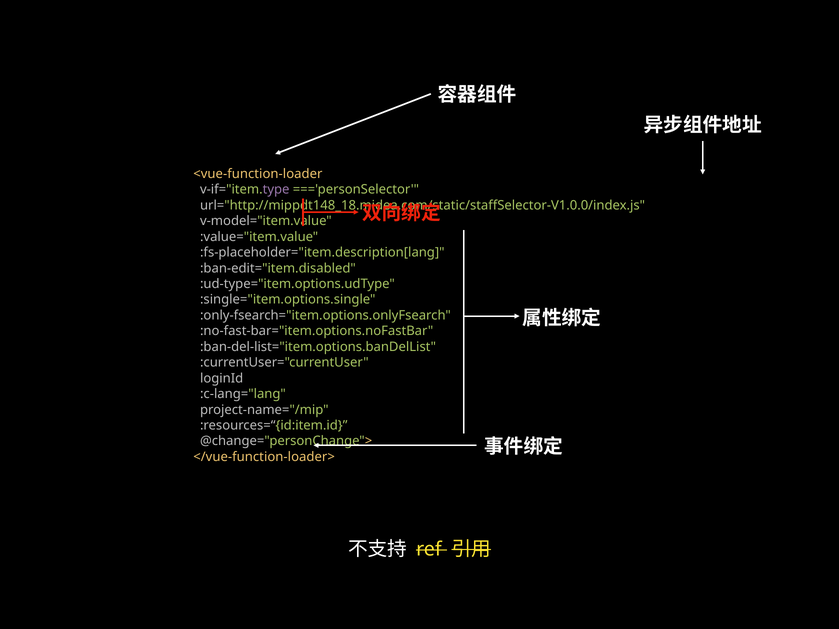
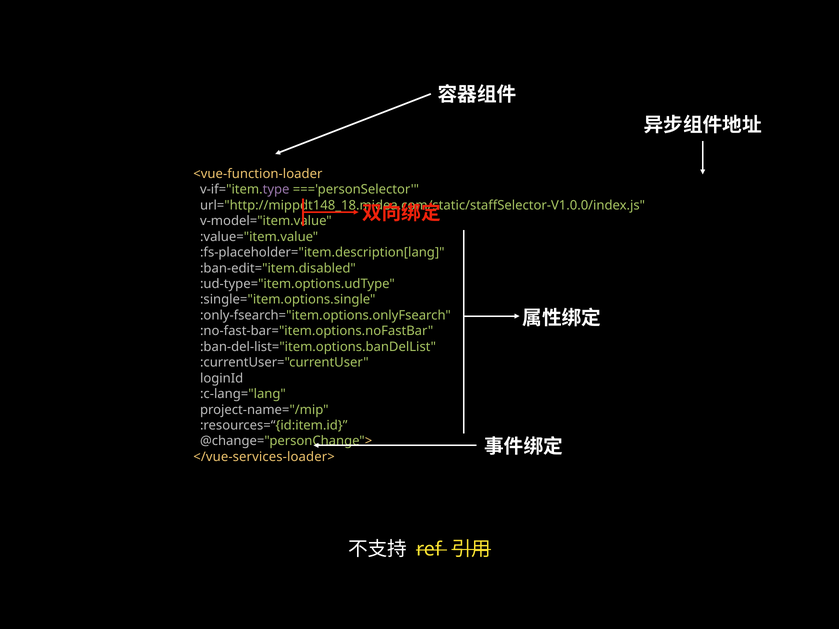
</vue-function-loader>: </vue-function-loader> -> </vue-services-loader> (264, 457)
